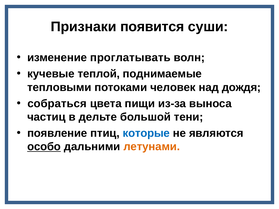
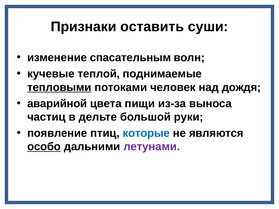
появится: появится -> оставить (152, 27)
проглатывать: проглатывать -> спасательным (130, 58)
тепловыми underline: none -> present (59, 87)
собраться: собраться -> аварийной (57, 104)
тени: тени -> руки (189, 117)
летунами colour: orange -> purple (152, 147)
